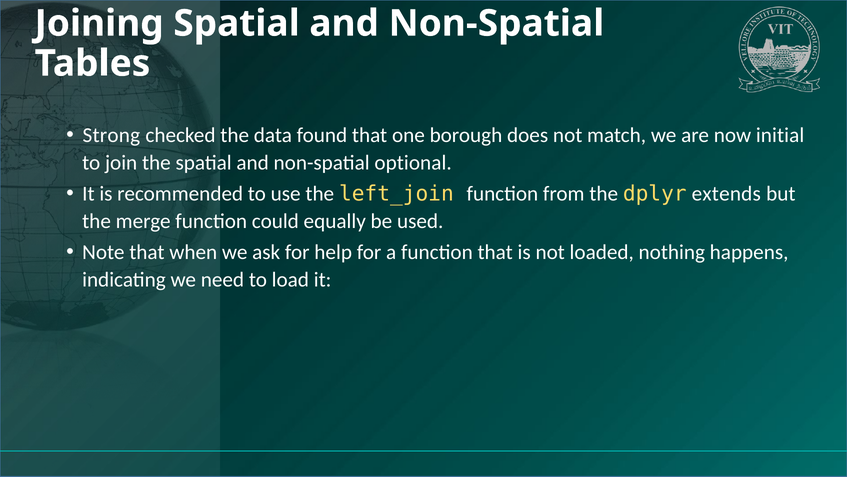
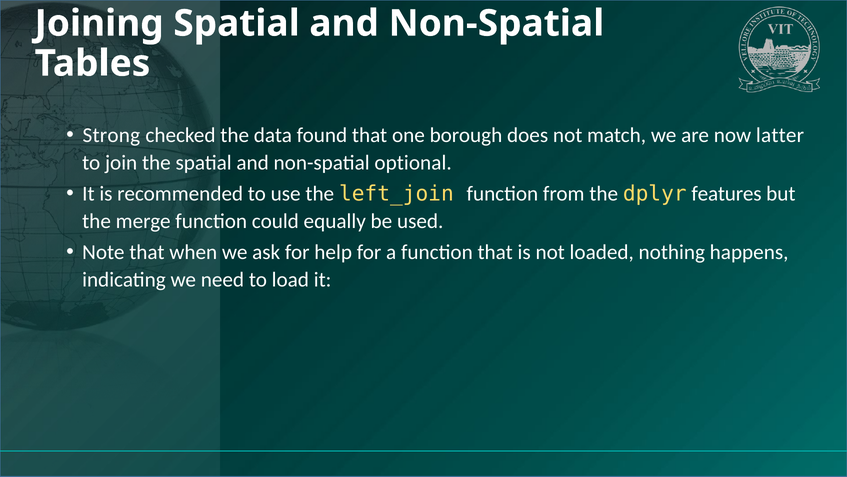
initial: initial -> latter (780, 135)
extends: extends -> features (727, 194)
